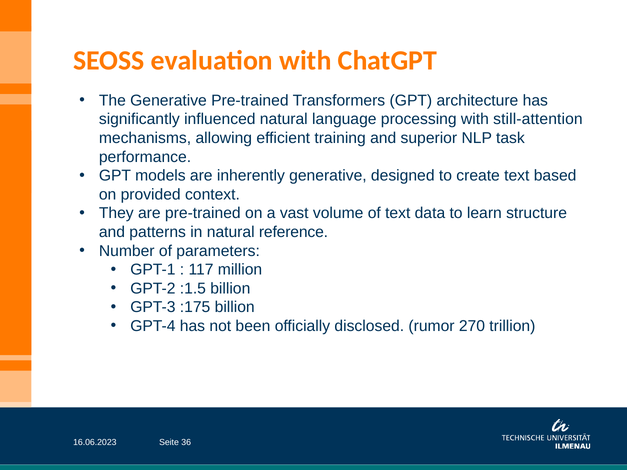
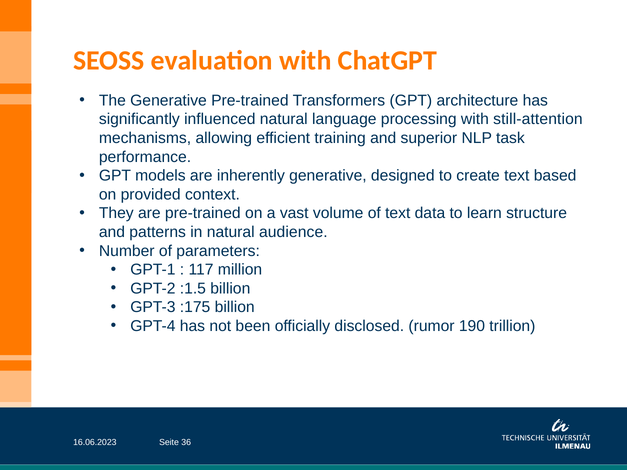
reference: reference -> audience (293, 232)
270: 270 -> 190 (472, 326)
